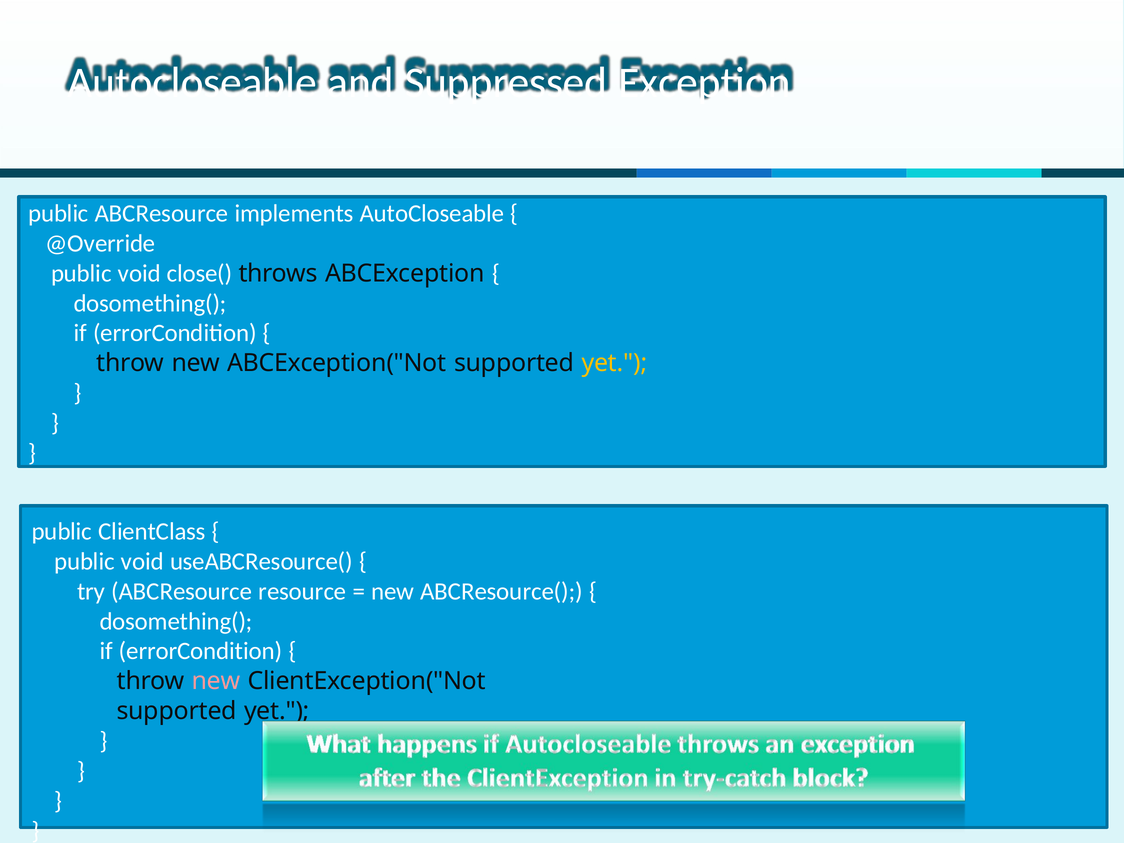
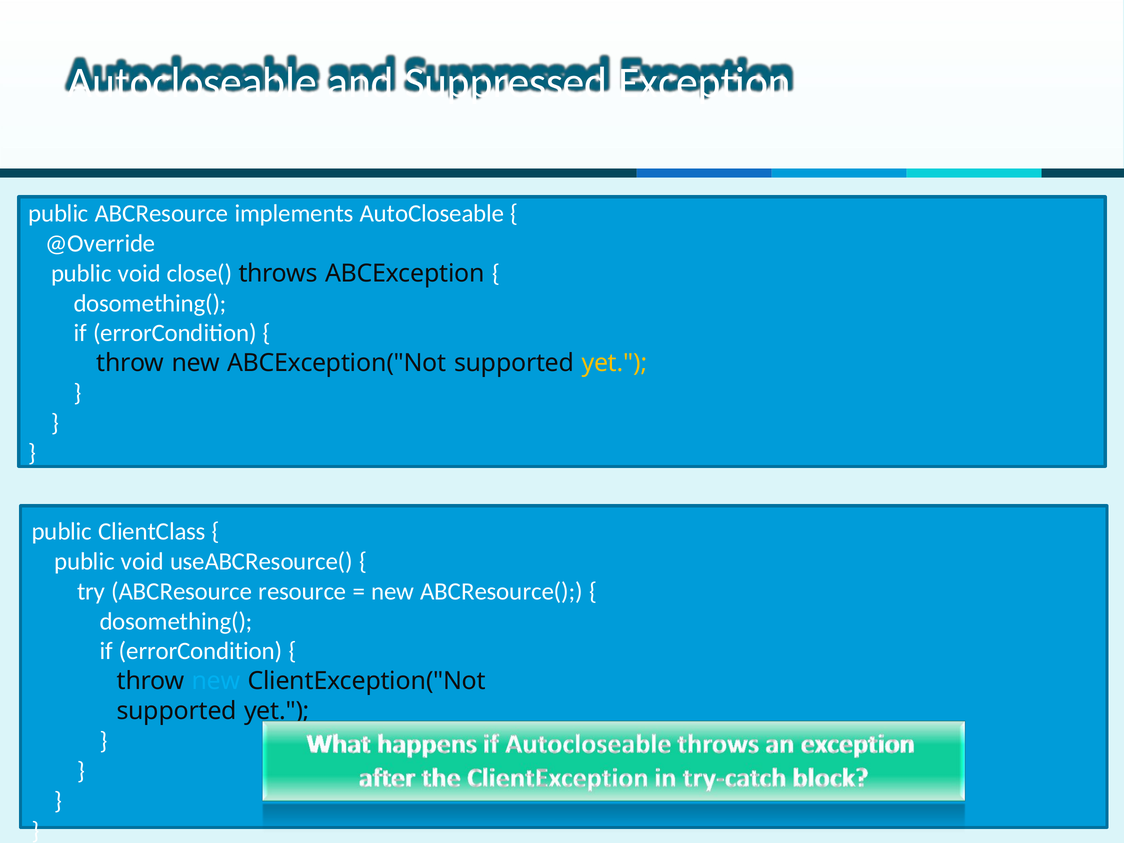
new colour: pink -> light blue (216, 681)
